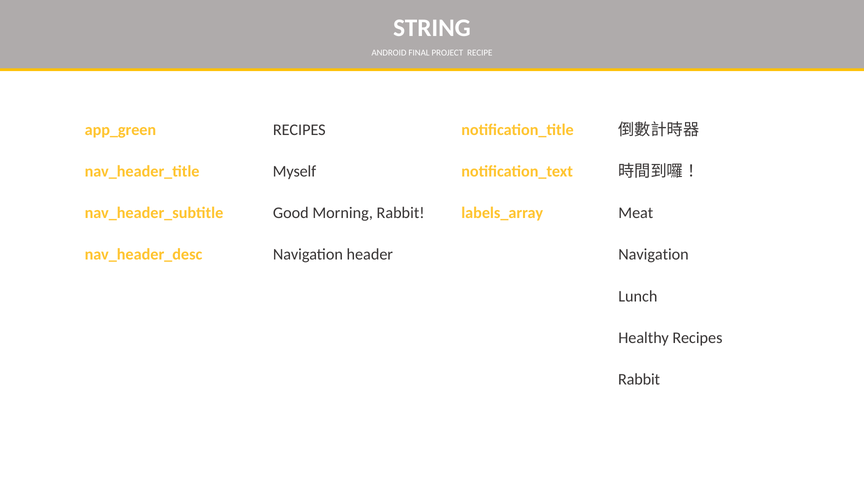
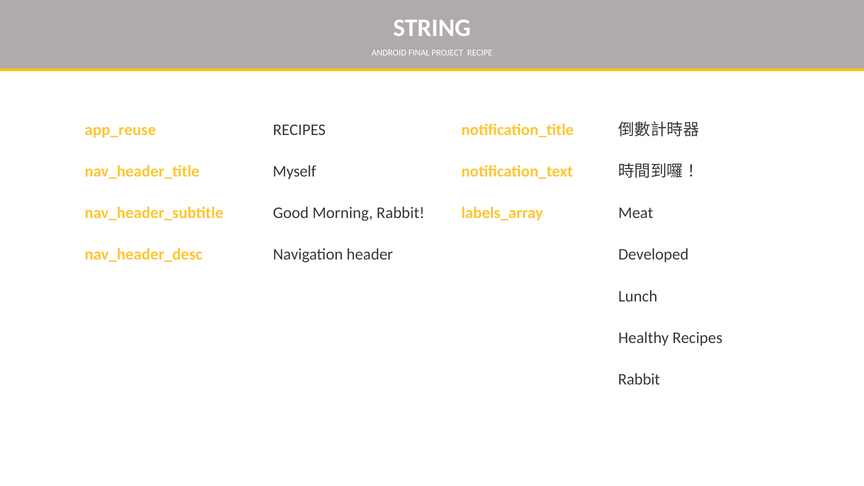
app_green: app_green -> app_reuse (120, 130)
Navigation: Navigation -> Developed (654, 255)
